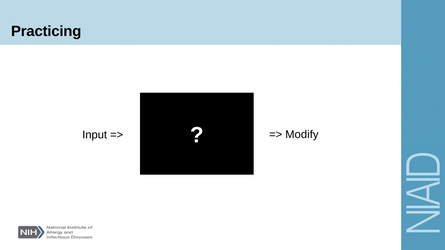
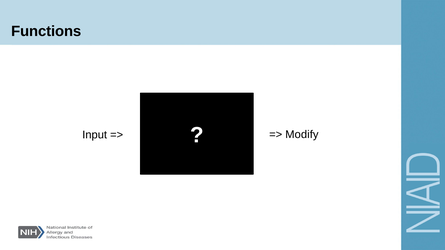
Practicing: Practicing -> Functions (46, 31)
